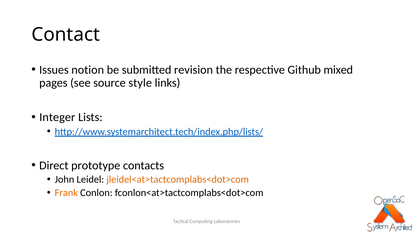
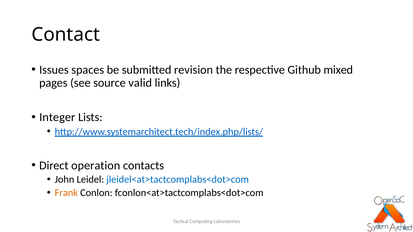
notion: notion -> spaces (88, 70)
style: style -> valid (140, 83)
prototype: prototype -> operation (96, 166)
jleidel<at>tactcomplabs<dot>com colour: orange -> blue (178, 180)
